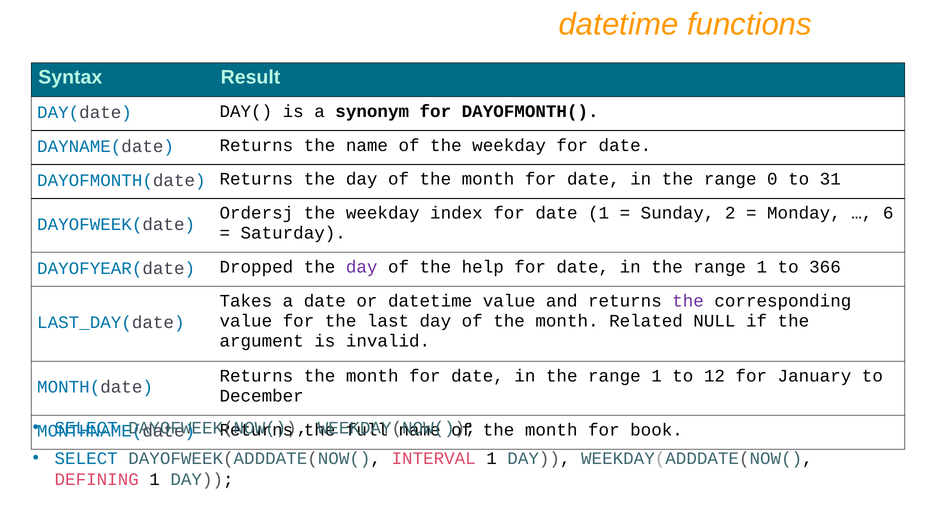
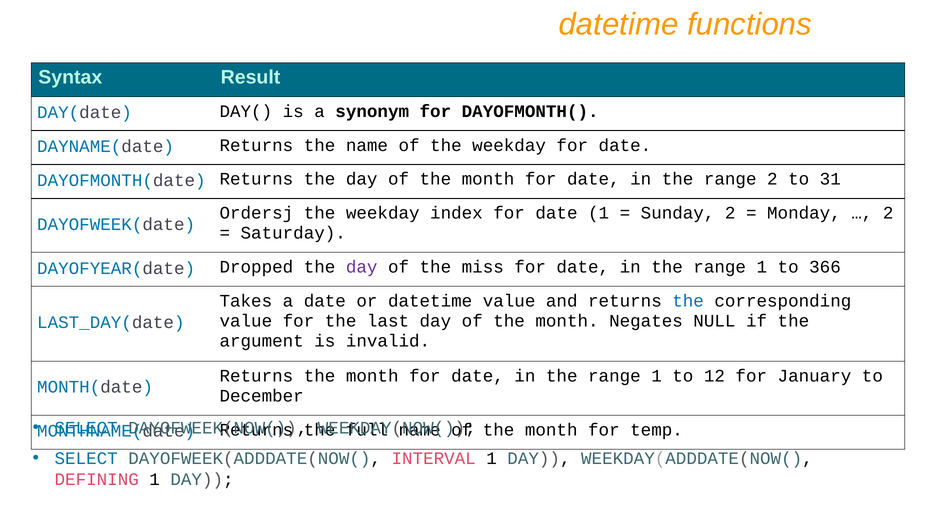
range 0: 0 -> 2 (772, 179)
6: 6 -> 2 (888, 213)
help: help -> miss (483, 267)
the colour: purple -> blue (688, 301)
Related: Related -> Negates (646, 321)
book: book -> temp (657, 429)
